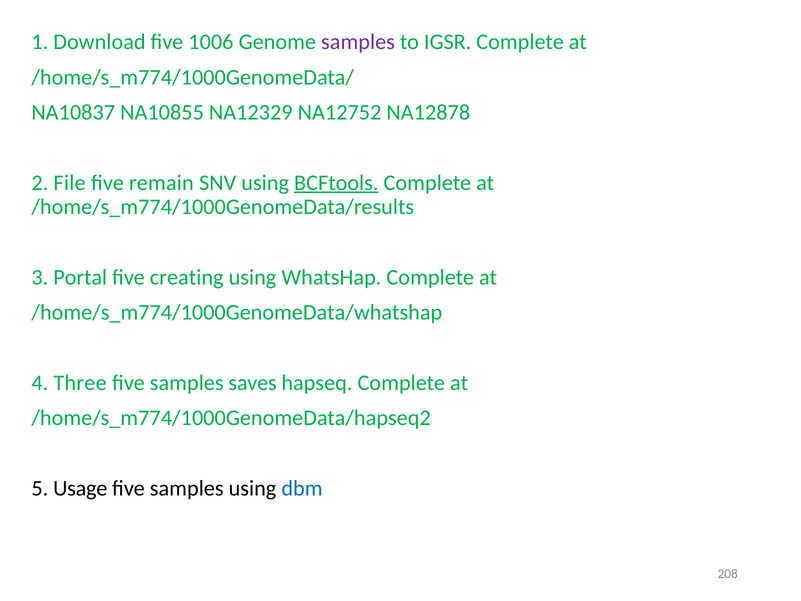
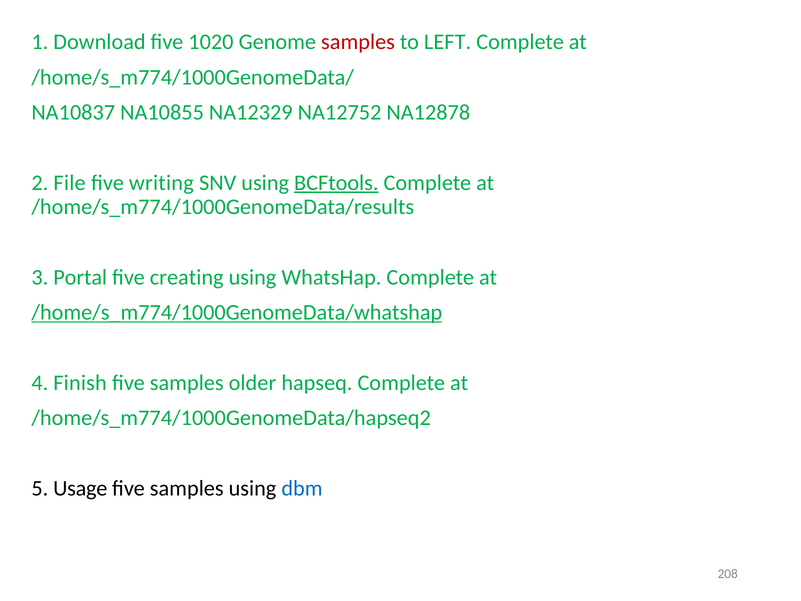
1006: 1006 -> 1020 (211, 42)
samples colour: purple -> red (358, 42)
IGSR: IGSR -> LEFT (448, 42)
remain: remain -> writing (161, 183)
/home/s_m774/1000GenomeData/whatshap underline: none -> present (237, 312)
Three: Three -> Finish (80, 383)
saves: saves -> older (252, 383)
